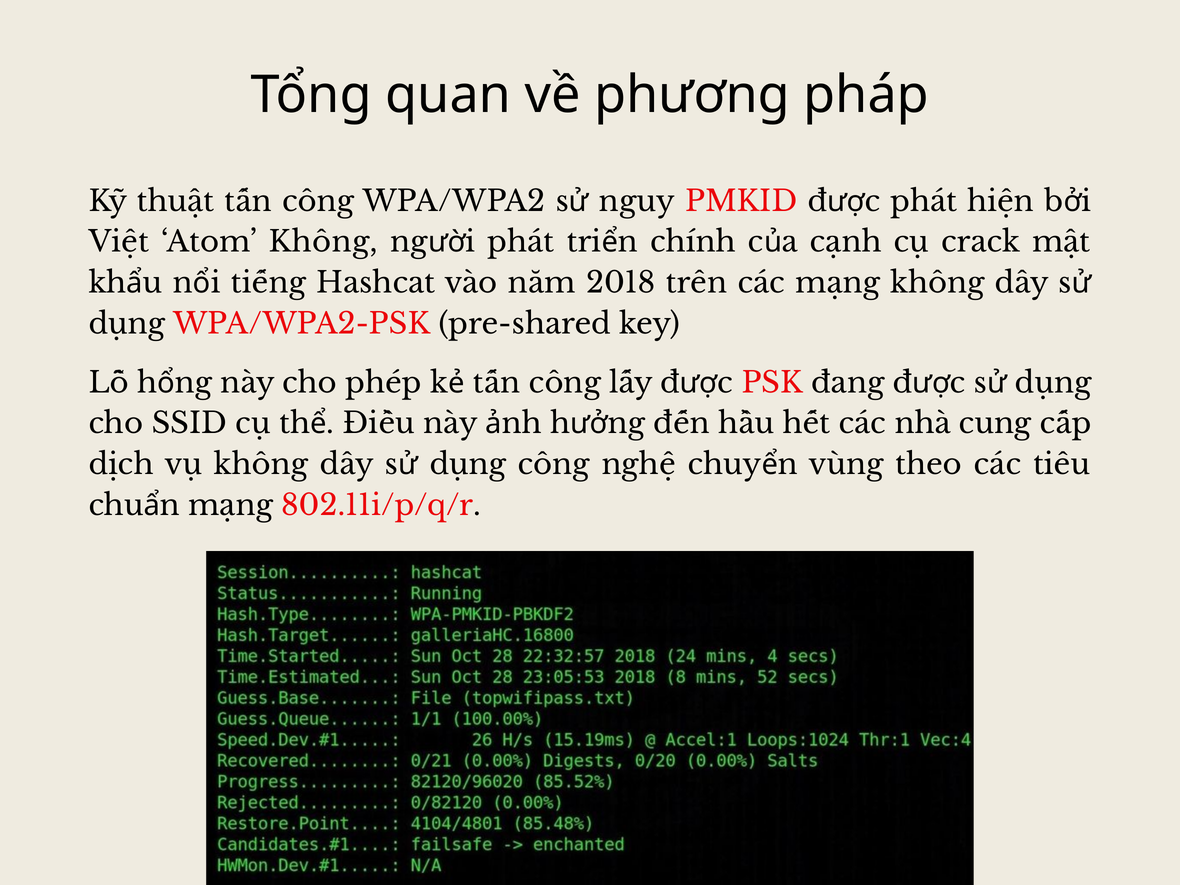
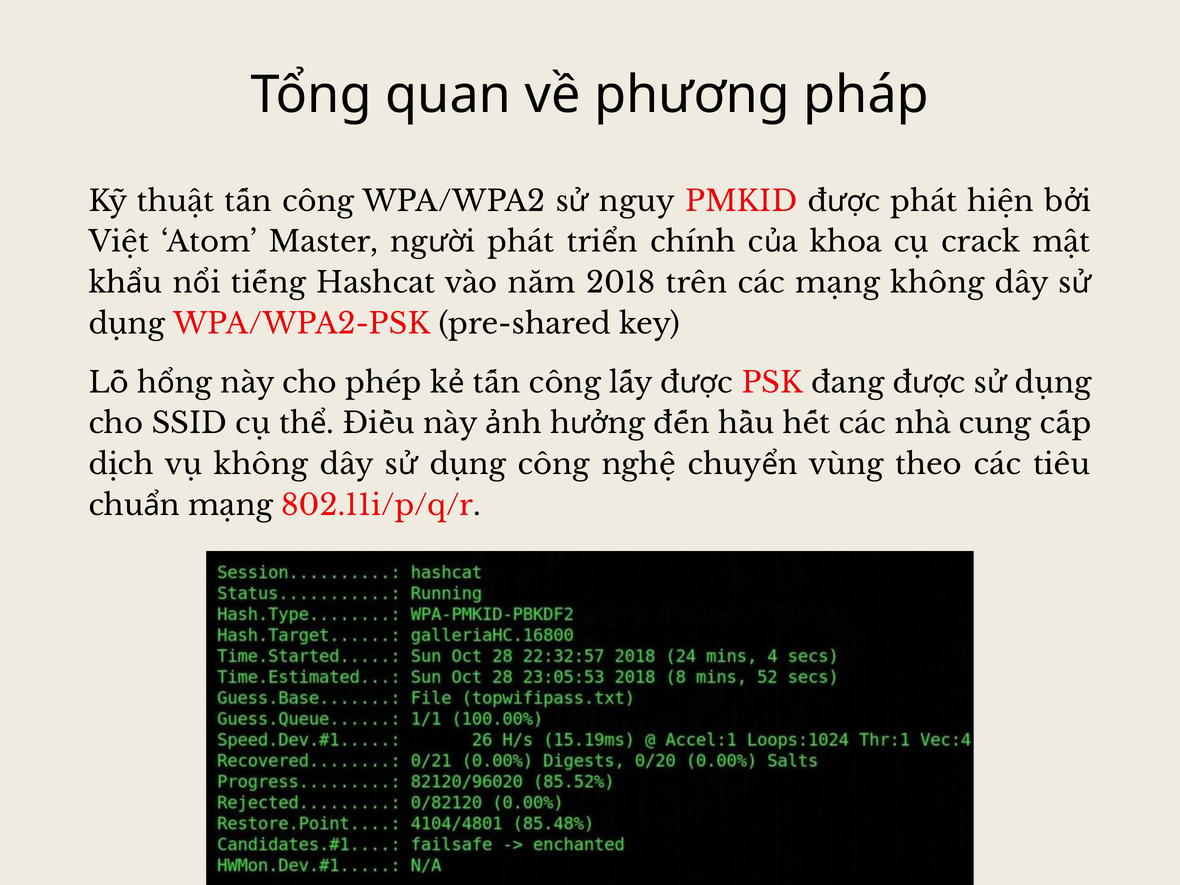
Atom Không: Không -> Master (324, 242)
cạnh: cạnh -> khoa (846, 242)
